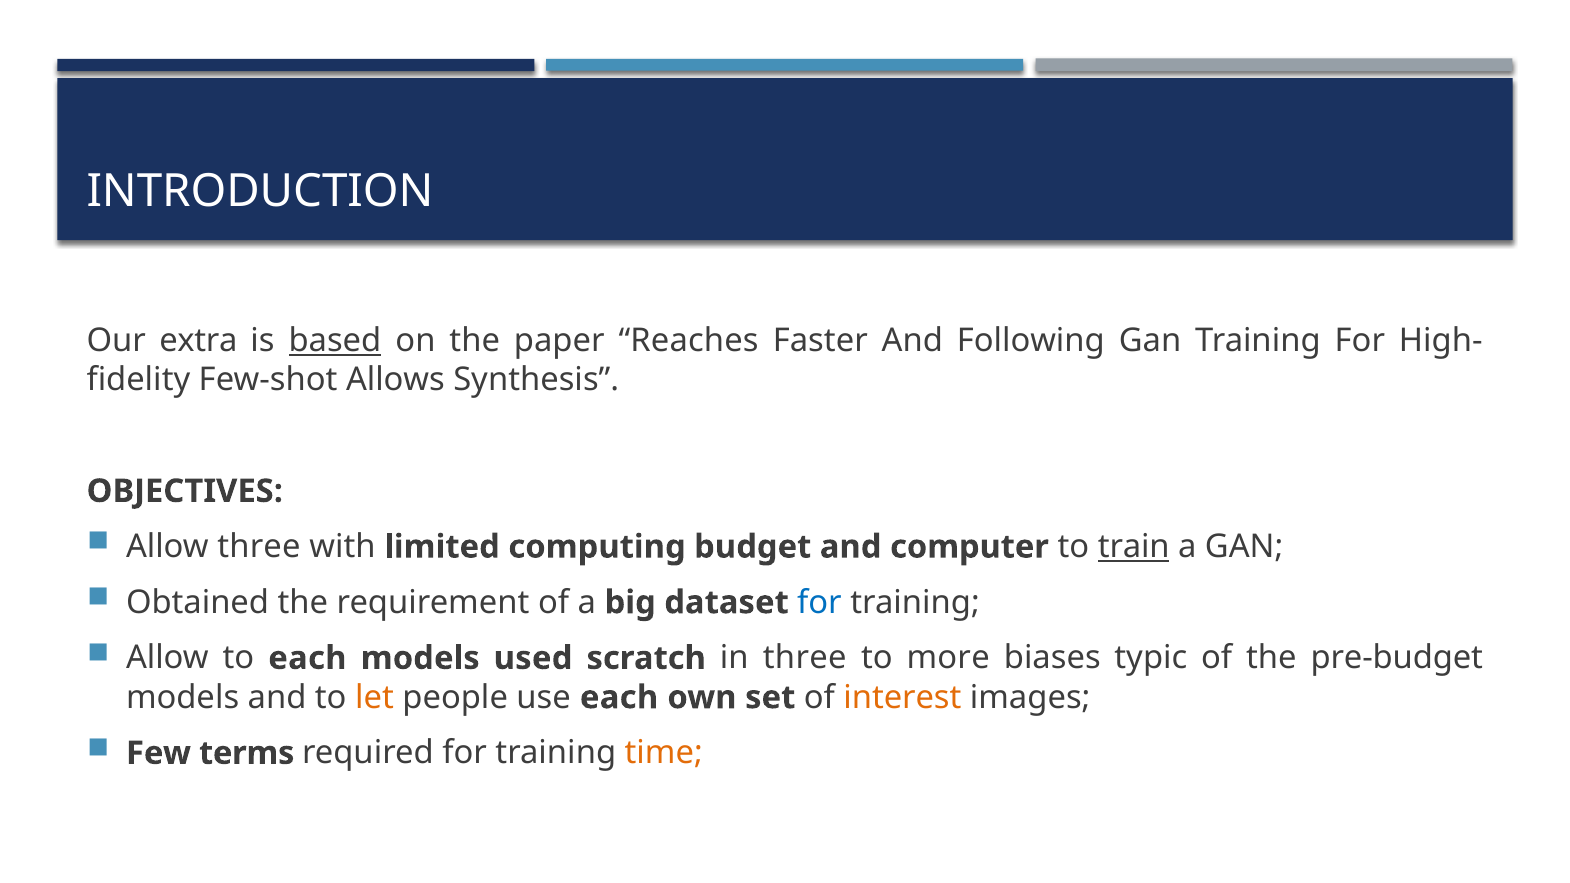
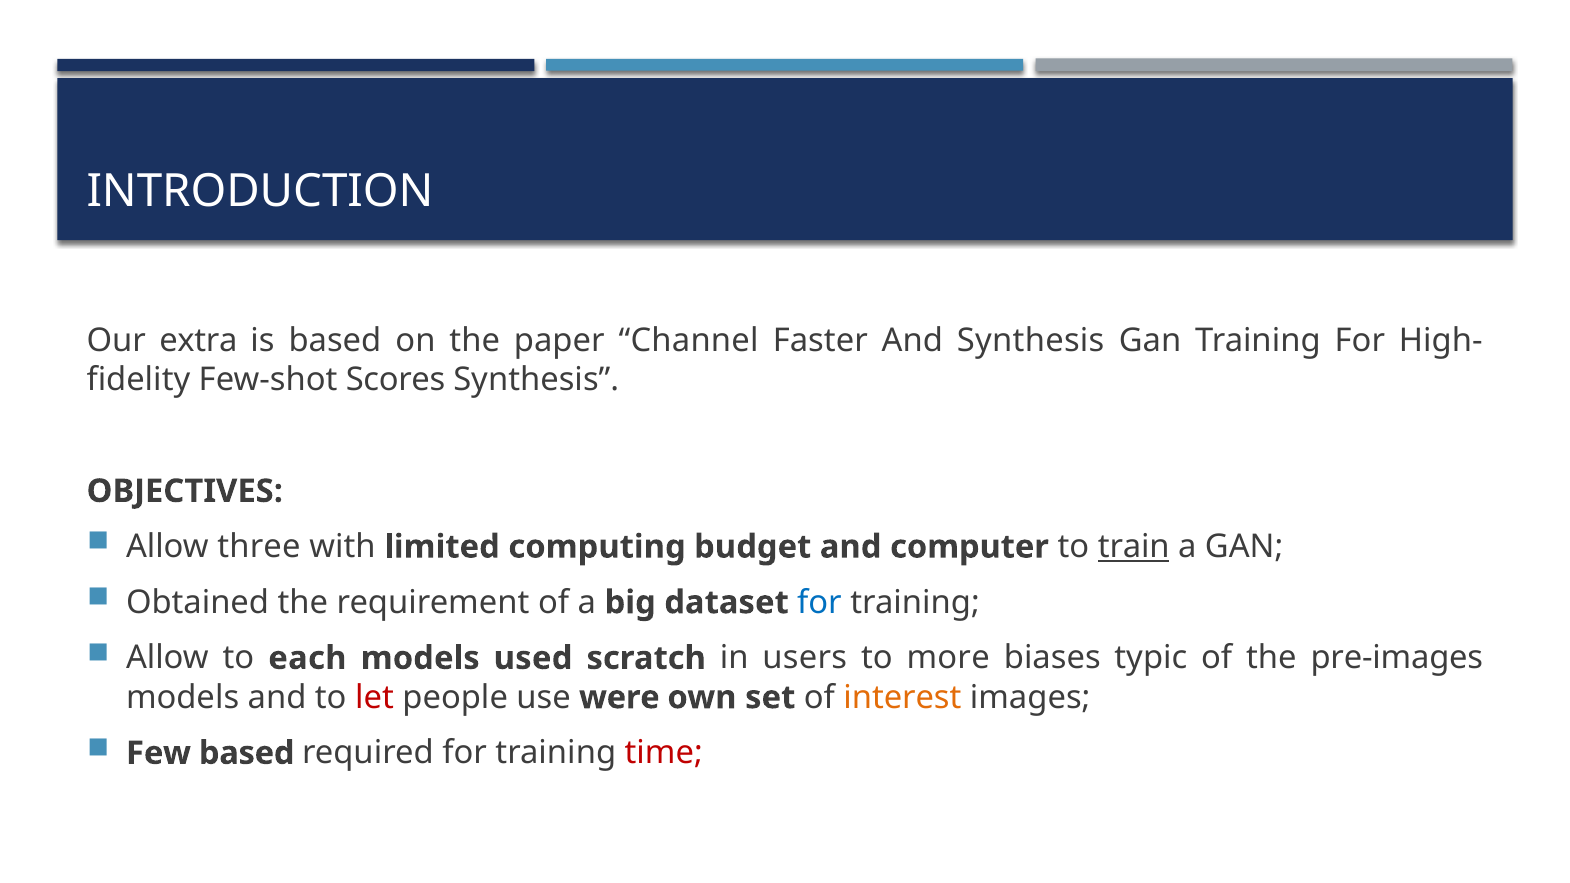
based underline: present -> none (335, 341)
Reaches: Reaches -> Channel (689, 341)
And Following: Following -> Synthesis (1031, 341)
Allows: Allows -> Scores (396, 380)
in three: three -> users (805, 658)
pre-budget: pre-budget -> pre-images (1397, 658)
let colour: orange -> red (375, 698)
use each: each -> were (619, 698)
Few terms: terms -> based (247, 753)
time colour: orange -> red (664, 753)
